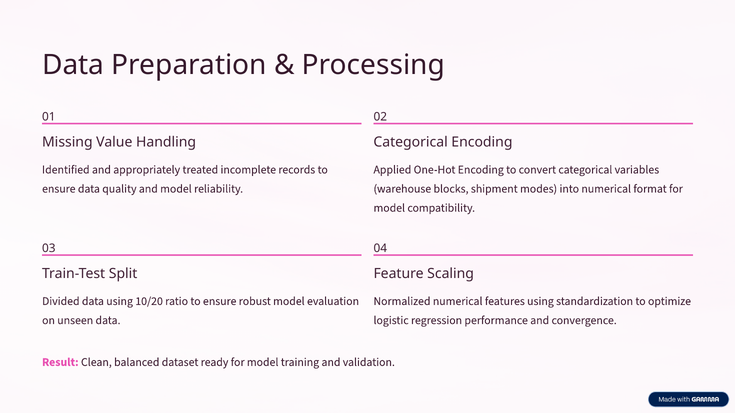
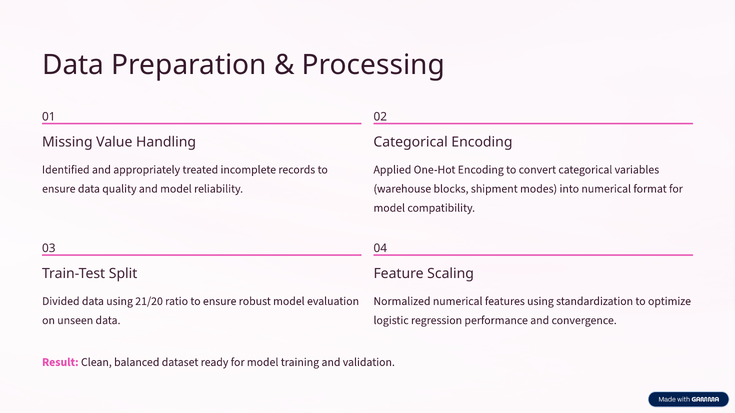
10/20: 10/20 -> 21/20 (149, 301)
